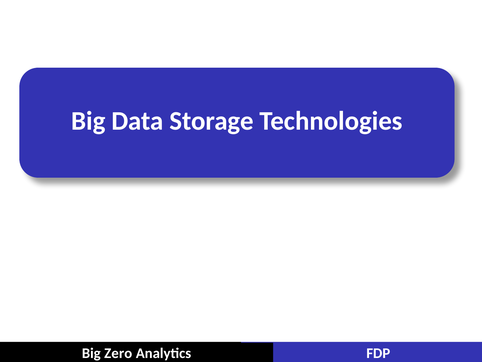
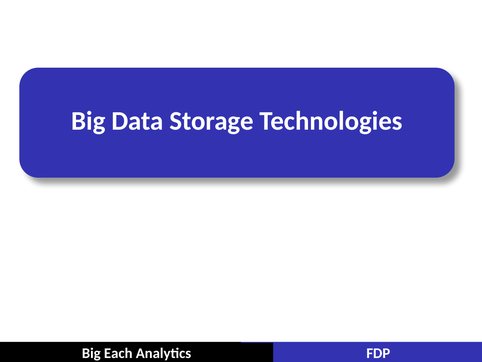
Zero: Zero -> Each (118, 353)
